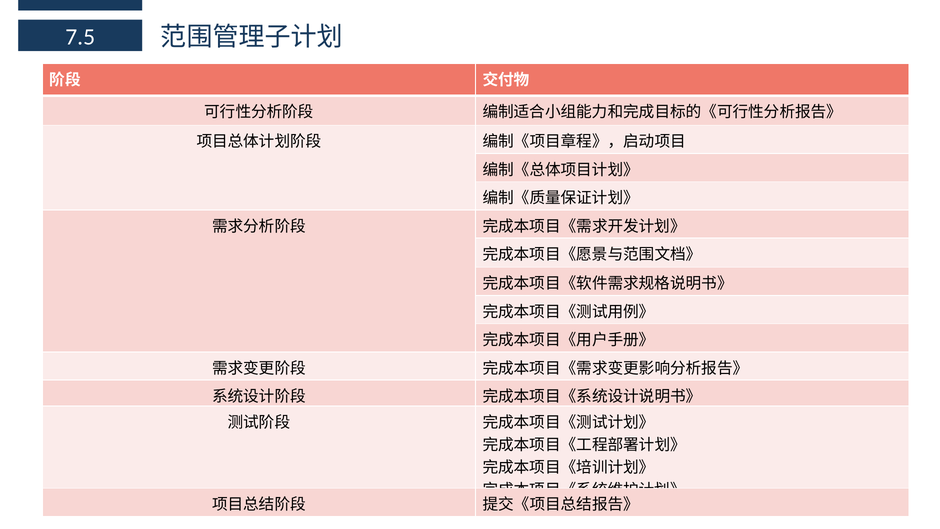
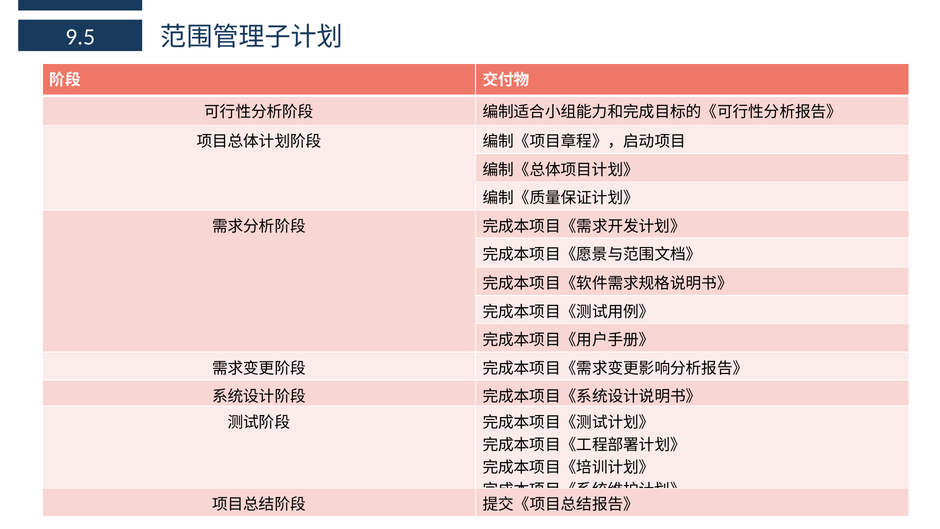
7.5: 7.5 -> 9.5 (80, 37)
